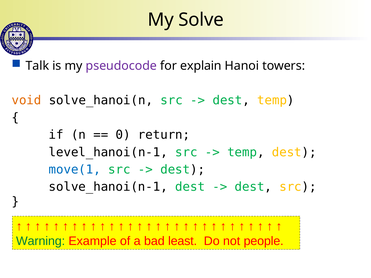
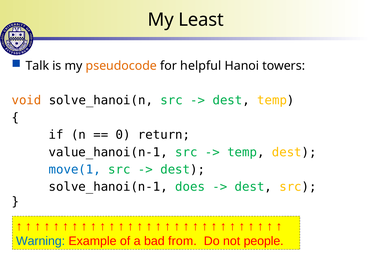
Solve: Solve -> Least (201, 20)
pseudocode colour: purple -> orange (121, 66)
explain: explain -> helpful (201, 66)
level_hanoi(n-1: level_hanoi(n-1 -> value_hanoi(n-1 (108, 152)
solve_hanoi(n-1 dest: dest -> does (190, 187)
Warning colour: green -> blue (41, 241)
least: least -> from (182, 241)
